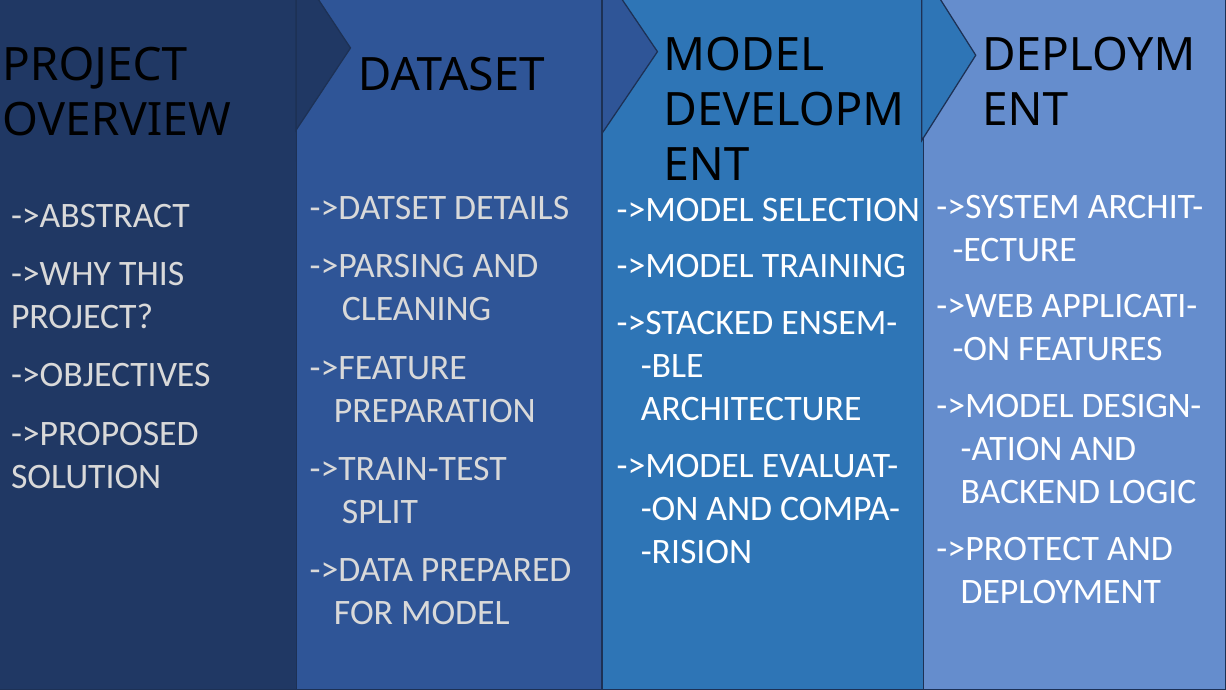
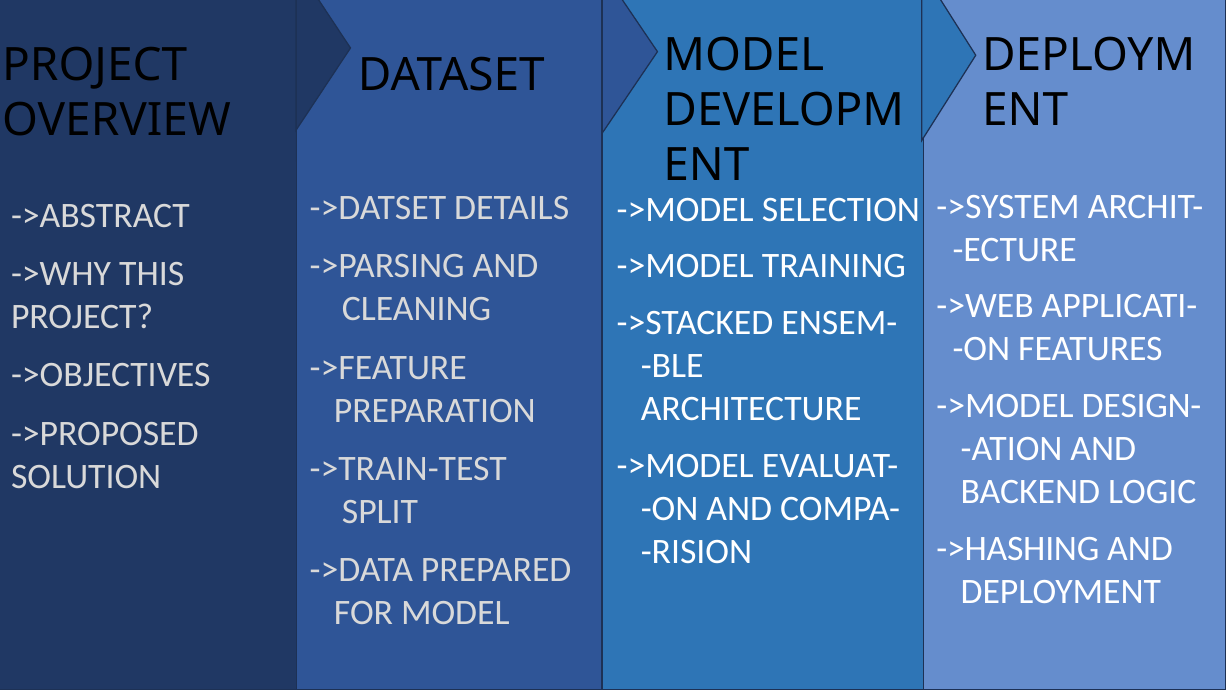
->PROTECT: ->PROTECT -> ->HASHING (1018, 548)
